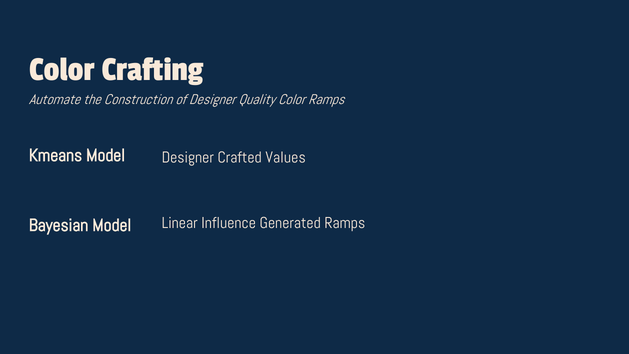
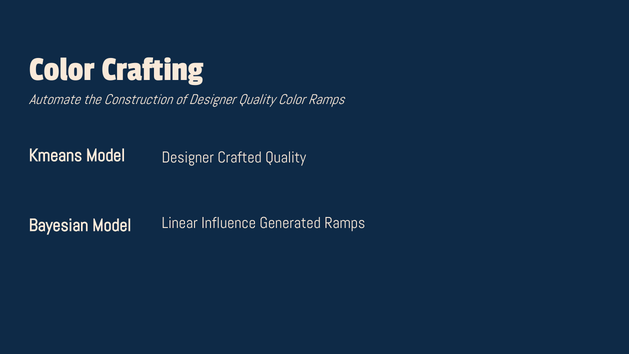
Crafted Values: Values -> Quality (286, 158)
